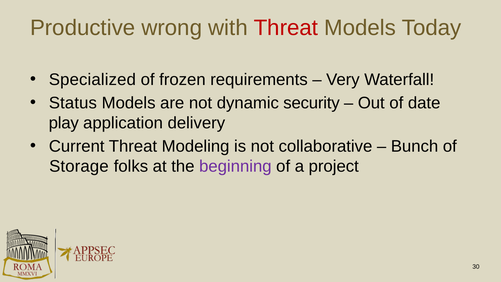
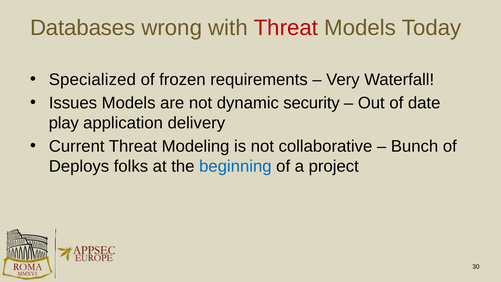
Productive: Productive -> Databases (83, 28)
Status: Status -> Issues (73, 103)
Storage: Storage -> Deploys (79, 166)
beginning colour: purple -> blue (235, 166)
